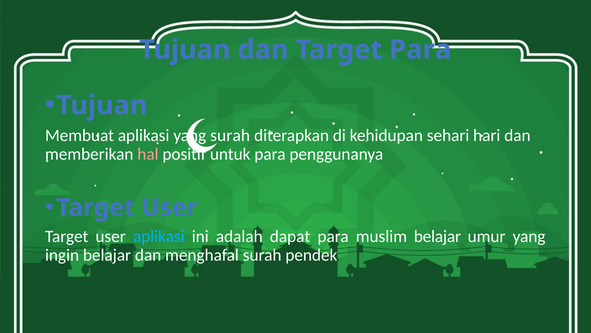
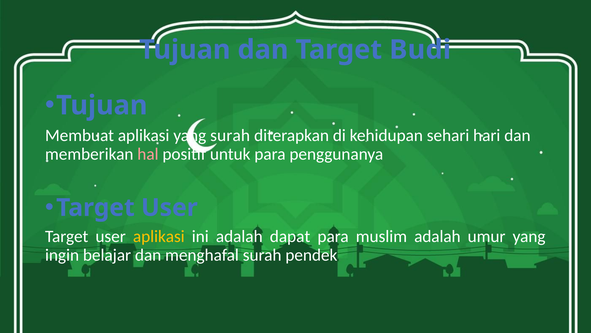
Target Para: Para -> Budi (420, 50)
aplikasi colour: light blue -> yellow (159, 236)
muslim belajar: belajar -> adalah (437, 236)
